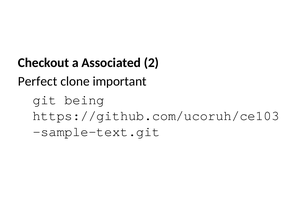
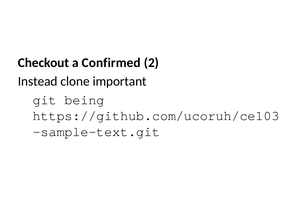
Associated: Associated -> Confirmed (111, 63)
Perfect: Perfect -> Instead (38, 81)
